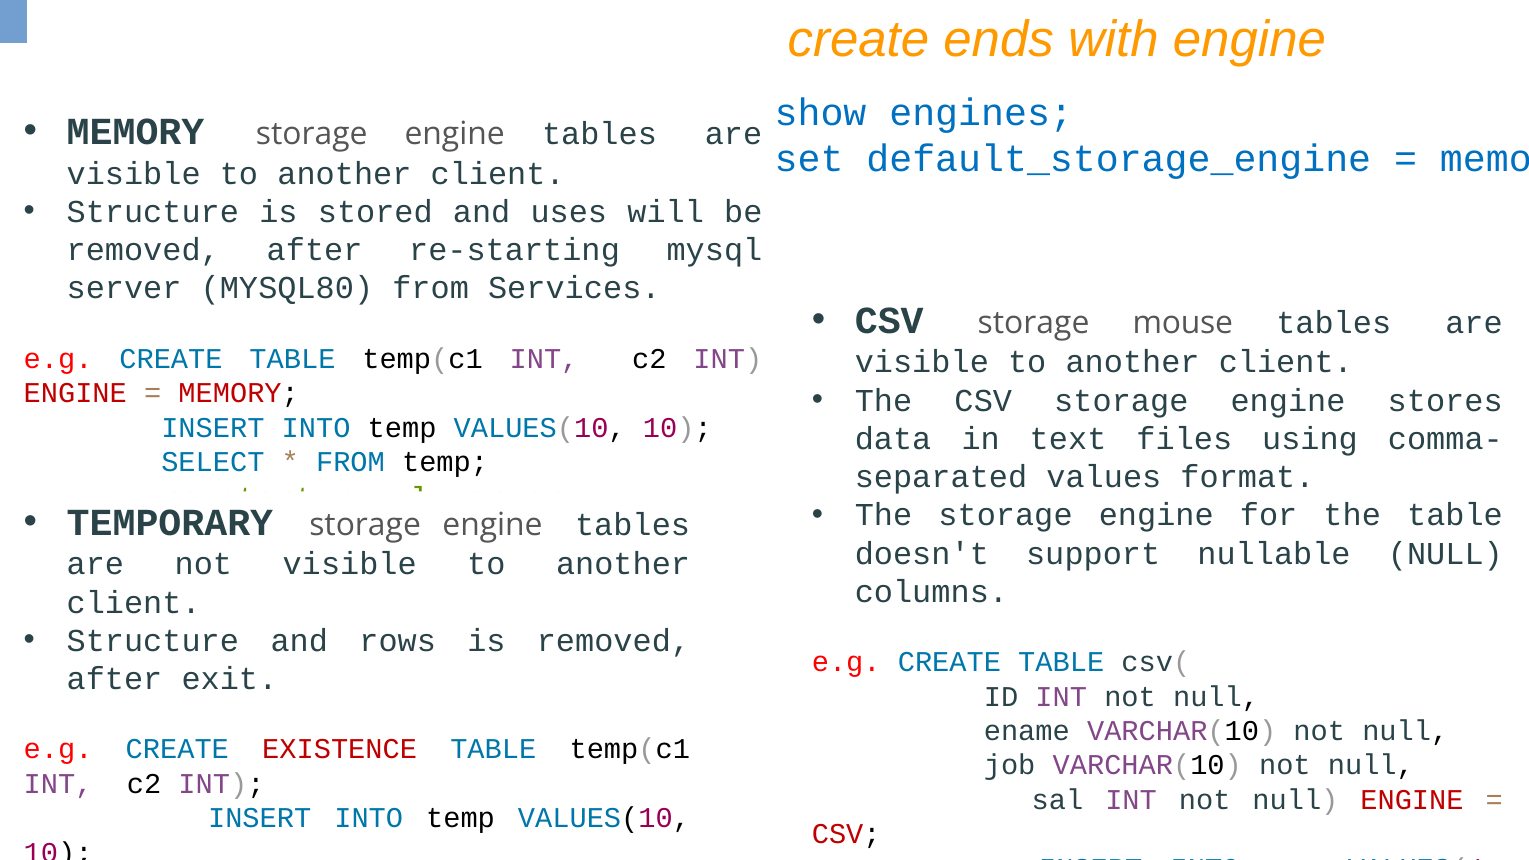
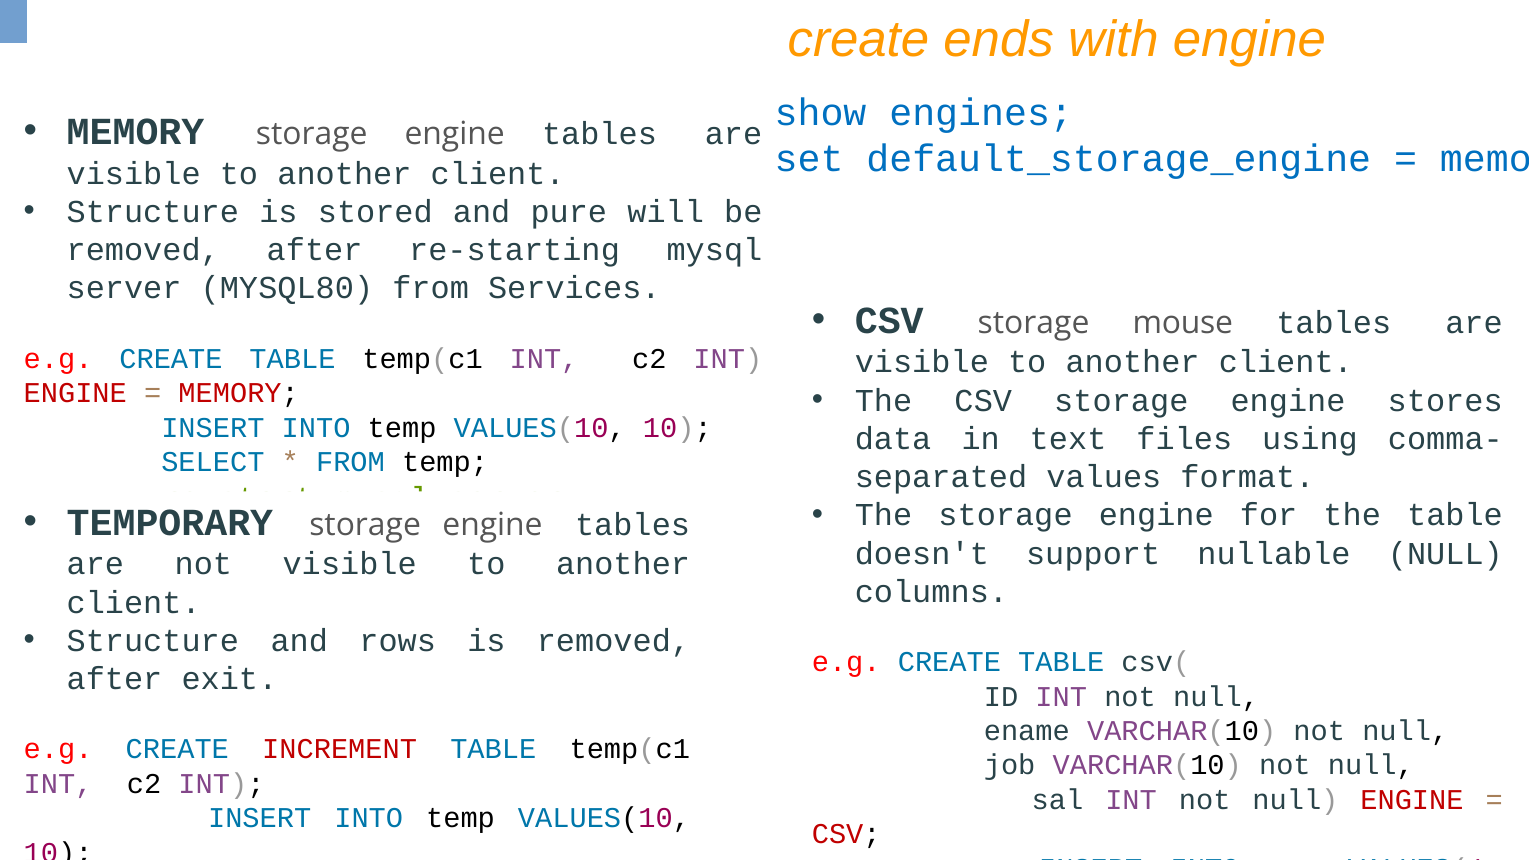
uses: uses -> pure (569, 212)
EXISTENCE: EXISTENCE -> INCREMENT (340, 750)
